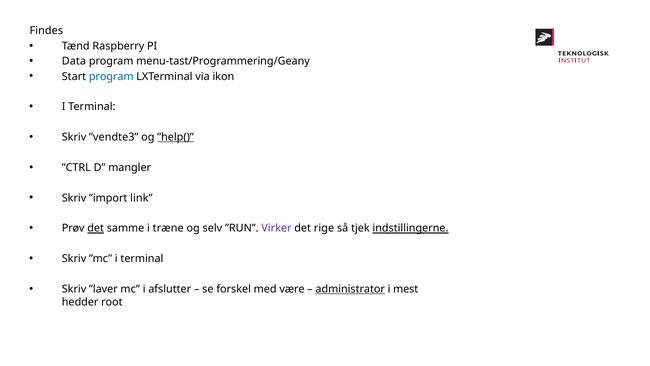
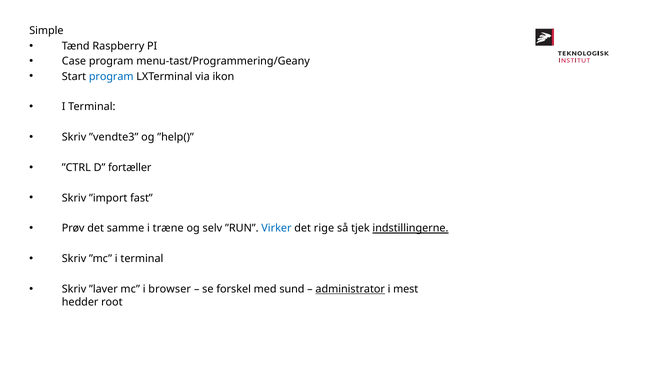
Findes: Findes -> Simple (46, 31)
Data: Data -> Case (74, 61)
”help( underline: present -> none (176, 137)
mangler: mangler -> fortæller (130, 167)
link: link -> fast (141, 198)
det underline: present -> none (96, 228)
Virker colour: purple -> blue (276, 228)
afslutter: afslutter -> browser (170, 289)
være: være -> sund (292, 289)
